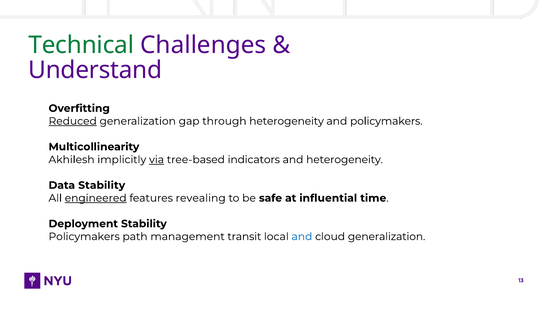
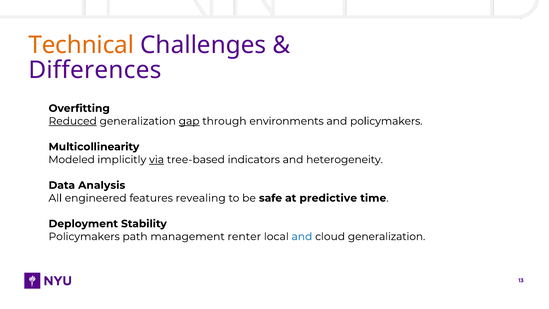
Technical colour: green -> orange (81, 45)
Understand: Understand -> Differences (95, 70)
gap underline: none -> present (189, 121)
through heterogeneity: heterogeneity -> environments (287, 121)
Akhilesh: Akhilesh -> Modeled (72, 160)
Data Stability: Stability -> Analysis (102, 185)
engineered underline: present -> none (96, 198)
influential: influential -> predictive (328, 198)
transit: transit -> renter (244, 236)
